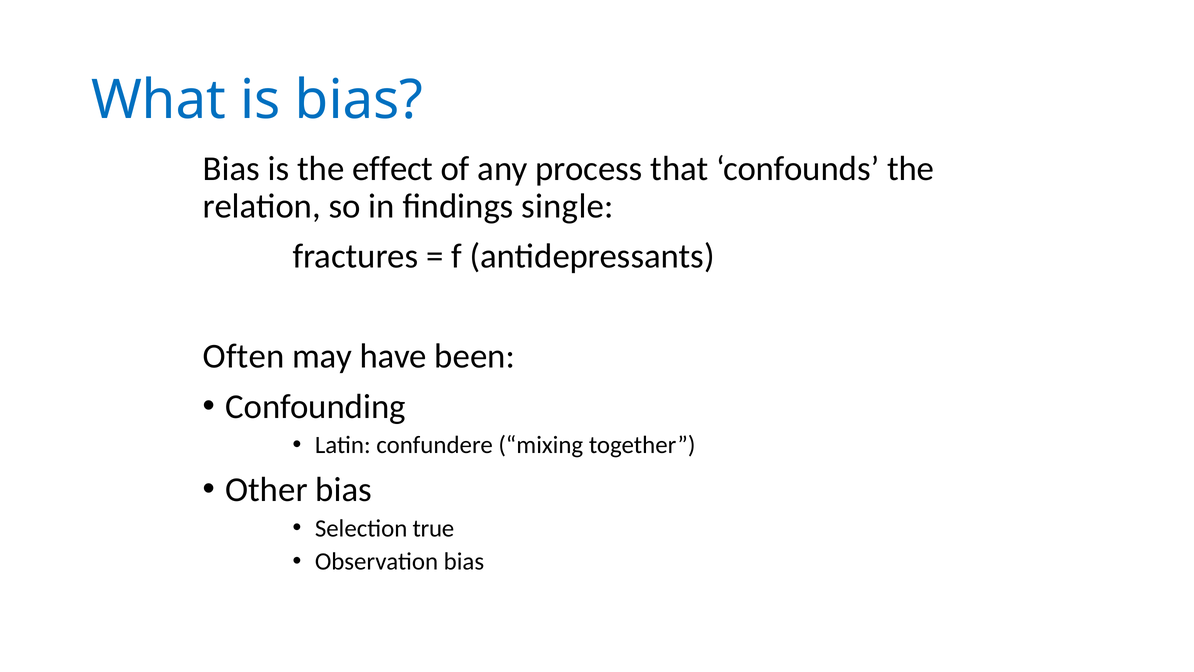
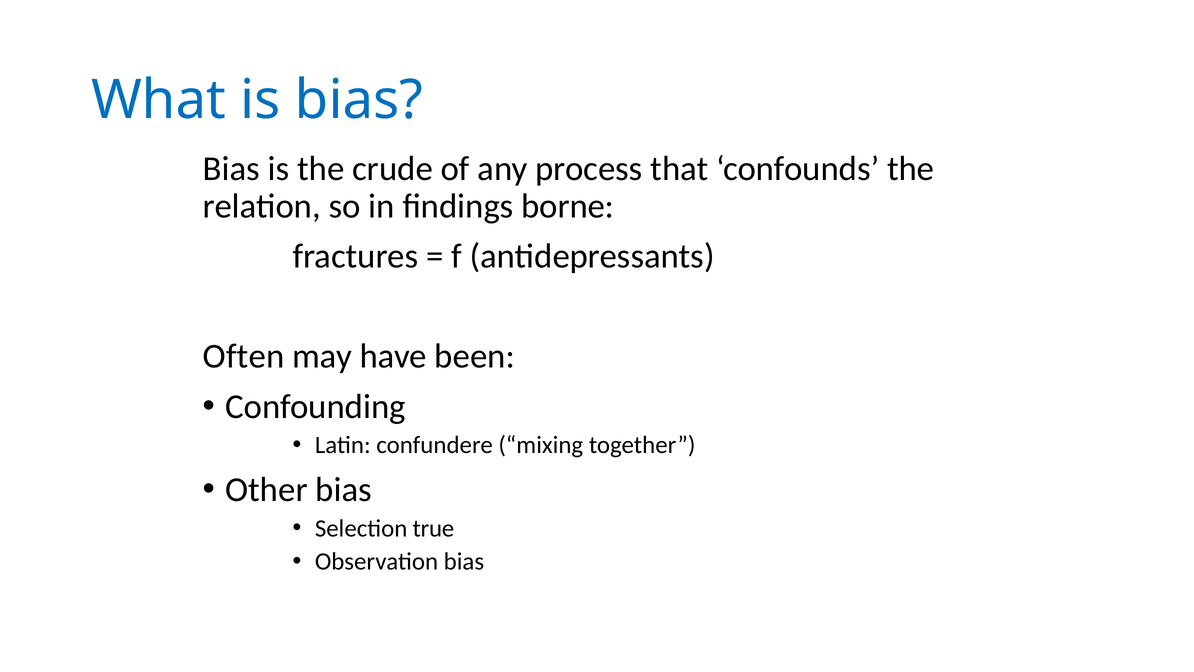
effect: effect -> crude (393, 168)
single: single -> borne (568, 206)
